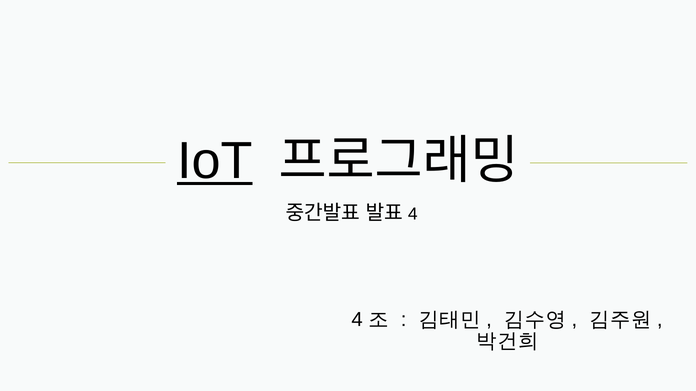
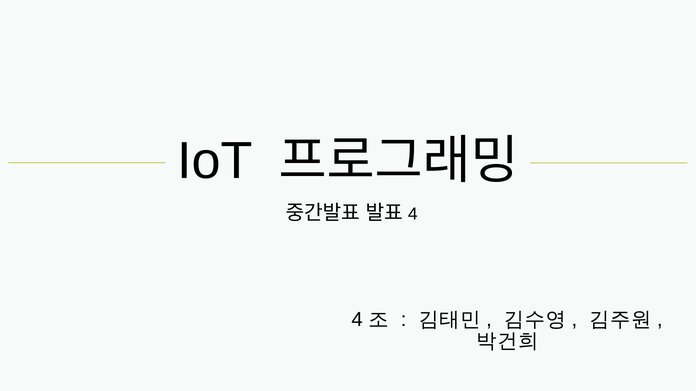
IoT underline: present -> none (215, 161)
